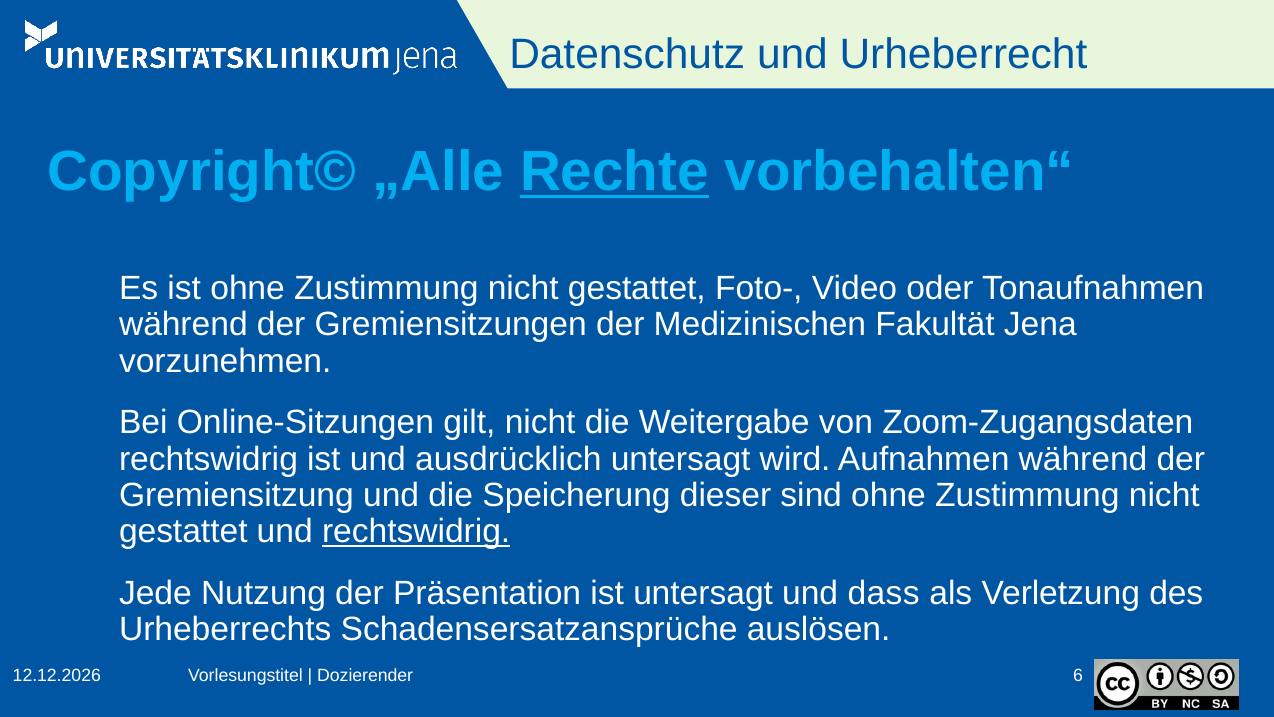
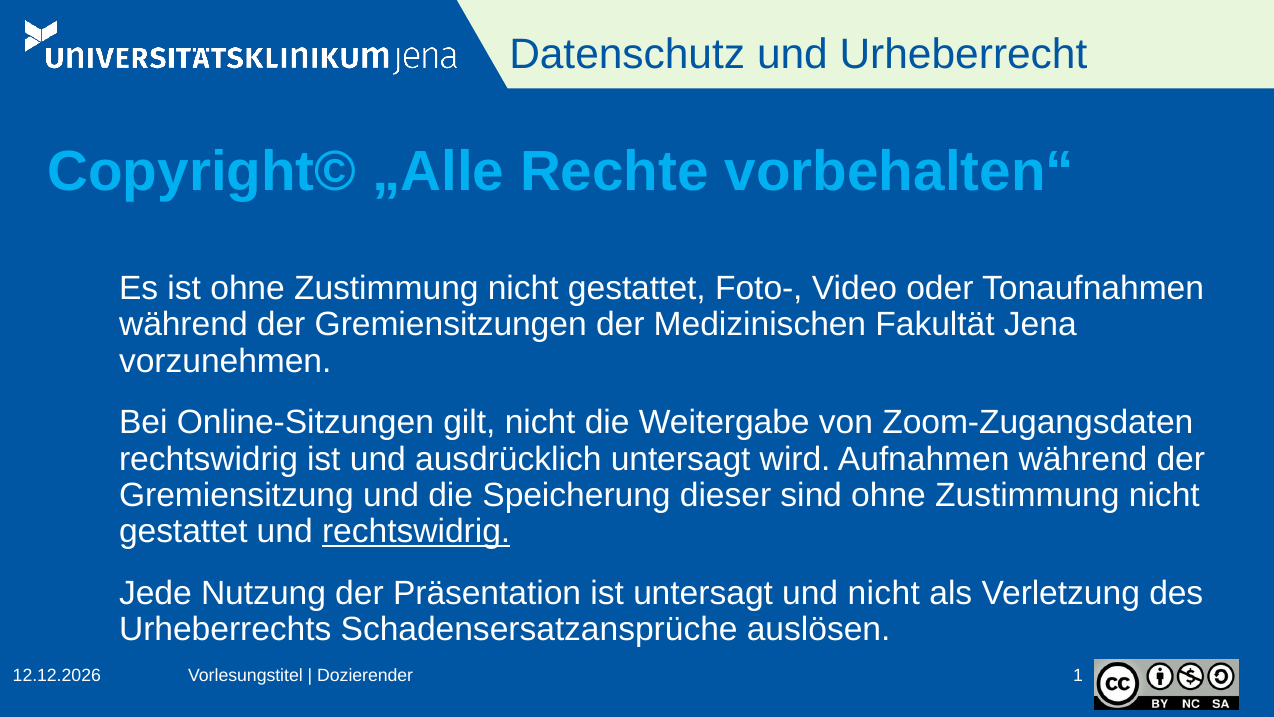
Rechte underline: present -> none (614, 172)
und dass: dass -> nicht (884, 593)
6: 6 -> 1 (1078, 675)
